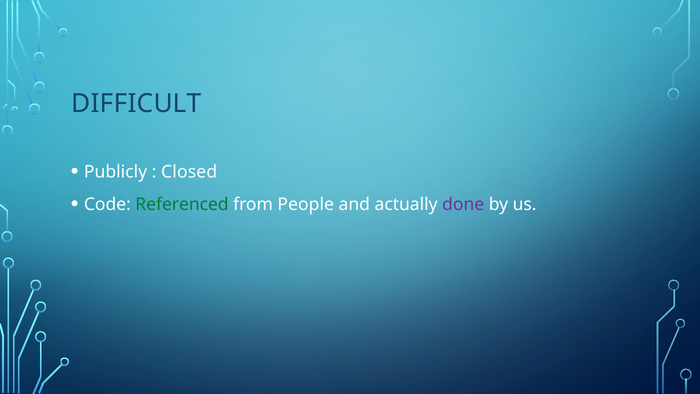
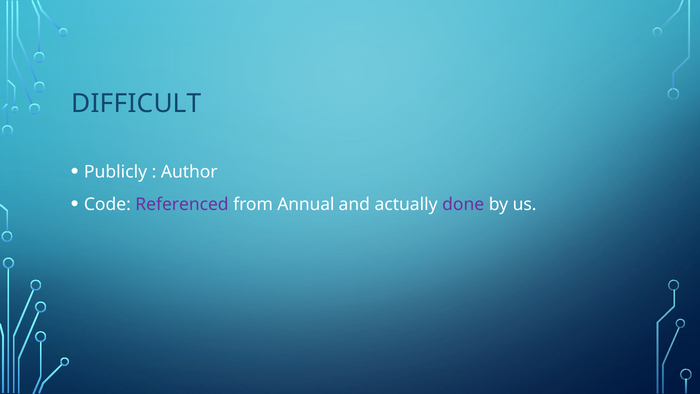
Closed: Closed -> Author (189, 172)
Referenced colour: green -> purple (182, 204)
People: People -> Annual (306, 204)
